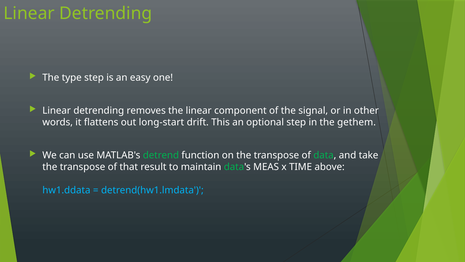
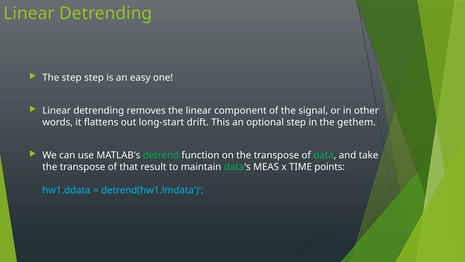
The type: type -> step (72, 78)
above: above -> points (330, 167)
